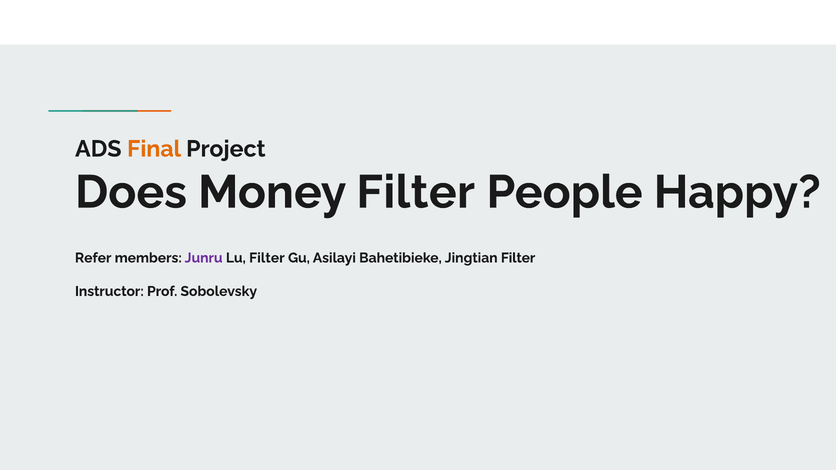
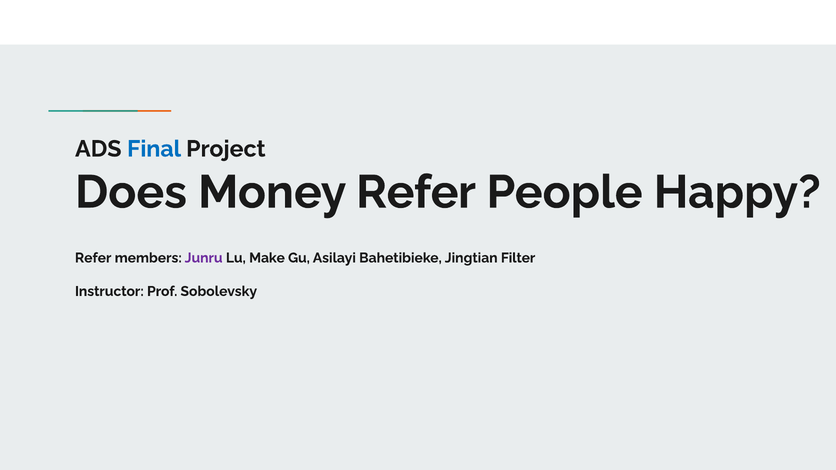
Final colour: orange -> blue (154, 149)
Money Filter: Filter -> Refer (416, 192)
Lu Filter: Filter -> Make (267, 258)
